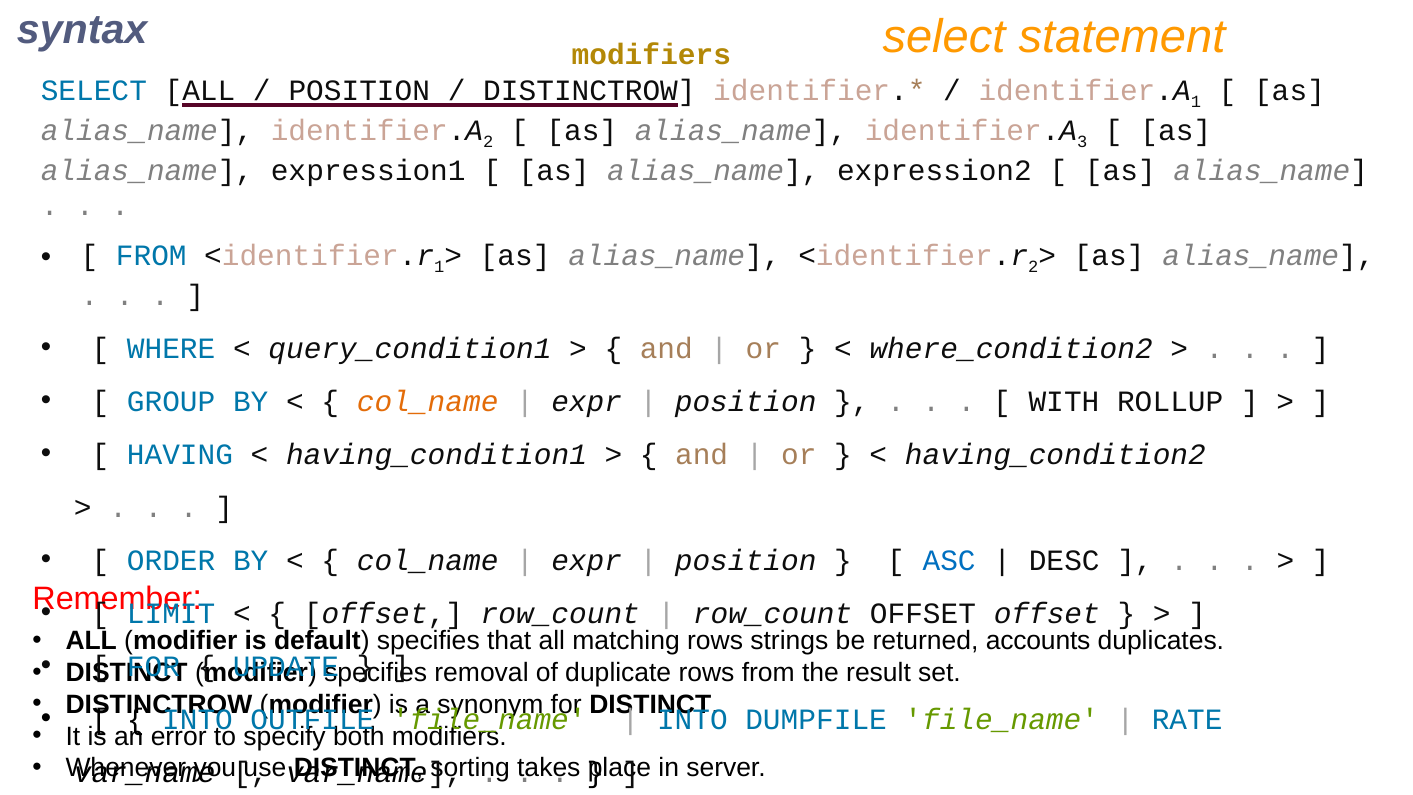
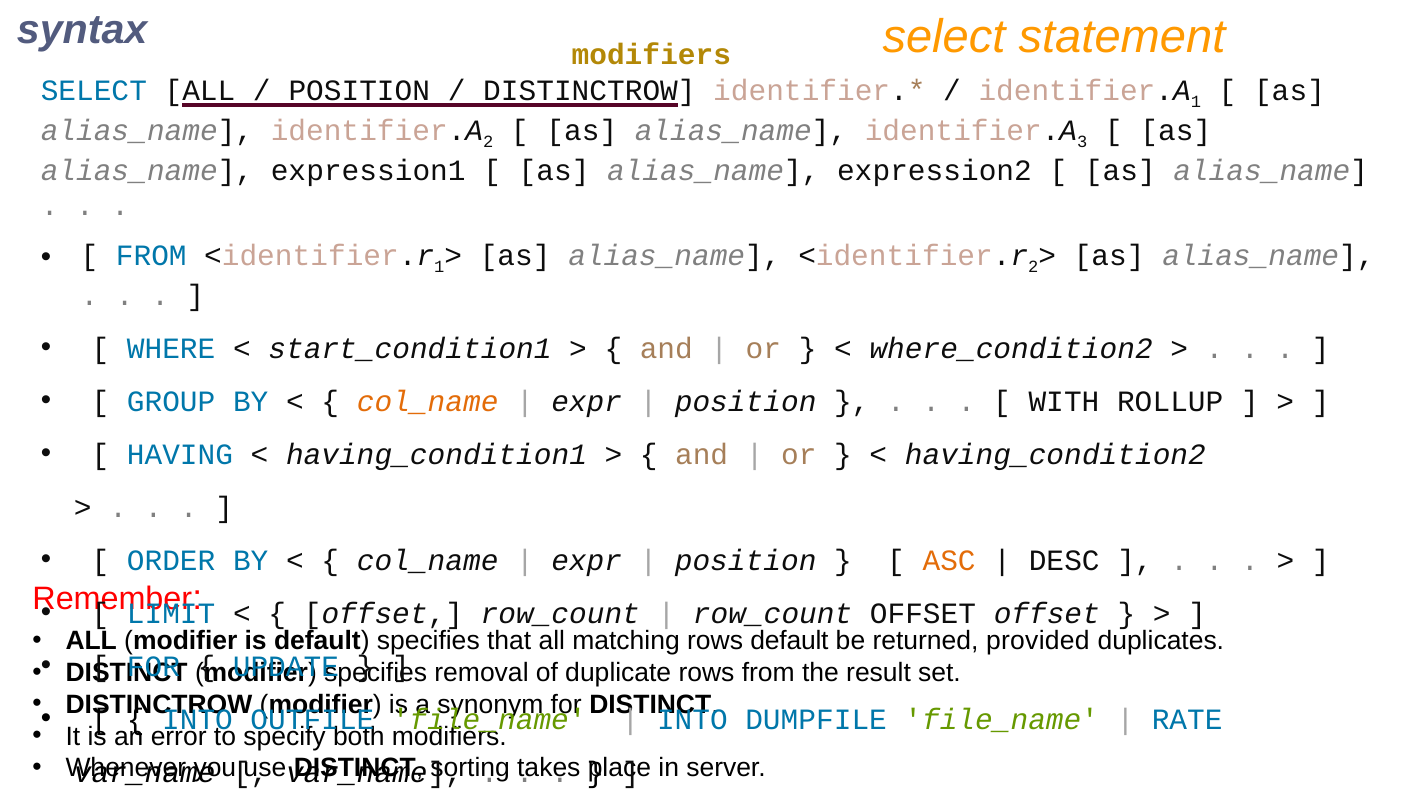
query_condition1: query_condition1 -> start_condition1 (410, 349)
ASC colour: blue -> orange (949, 561)
rows strings: strings -> default (789, 641)
accounts: accounts -> provided (1038, 641)
